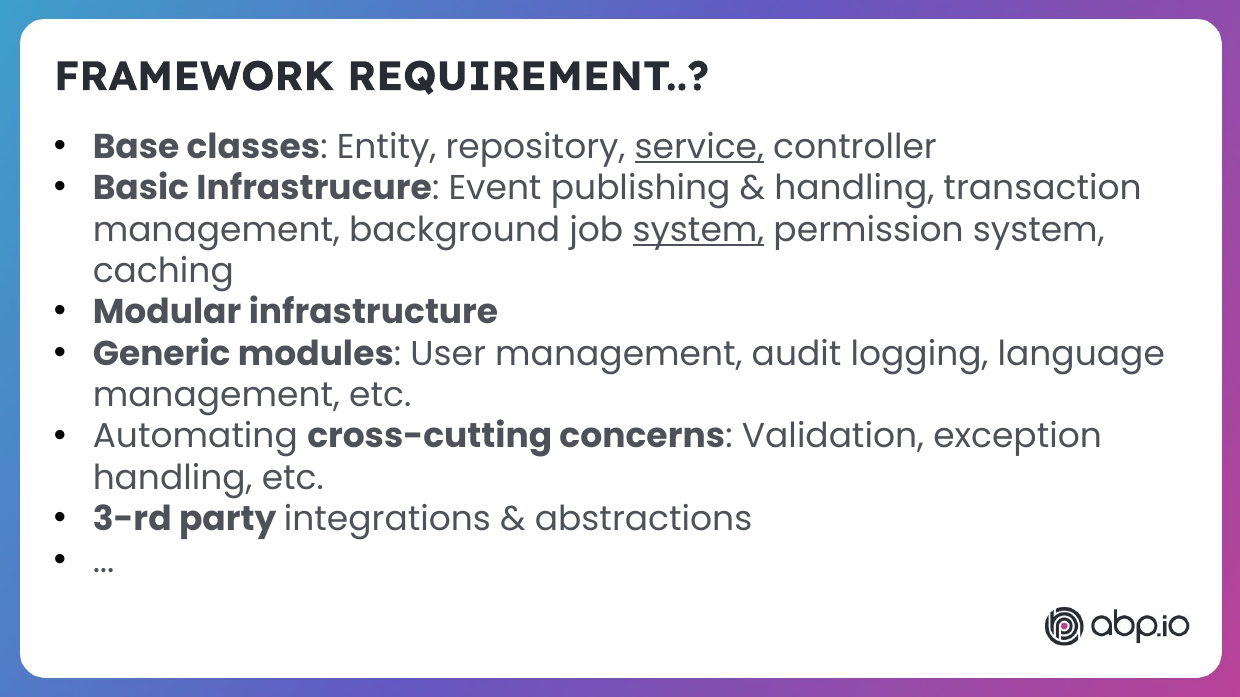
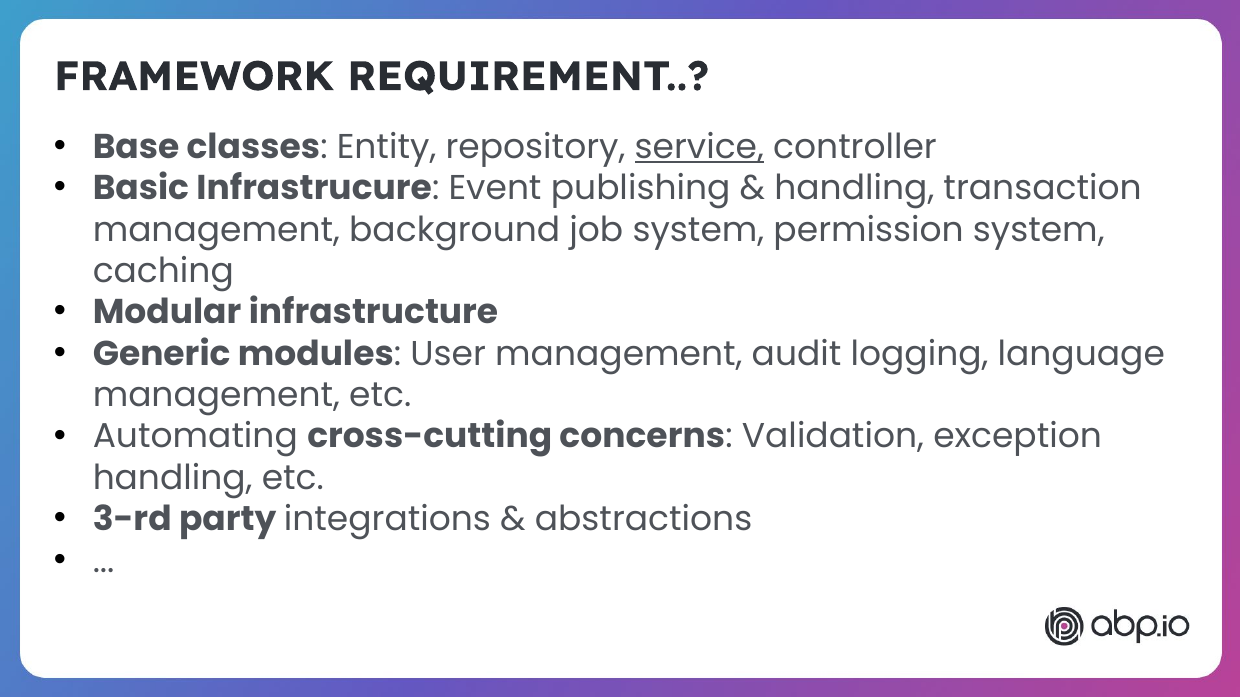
system underline: present -> none (698, 230)
